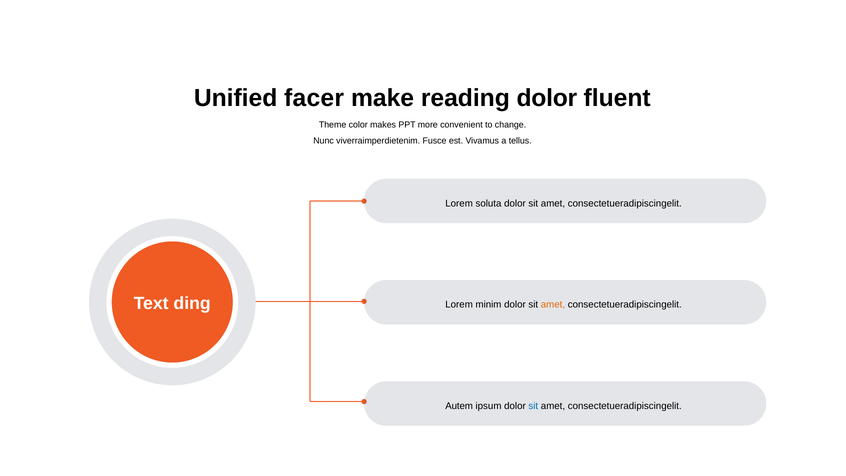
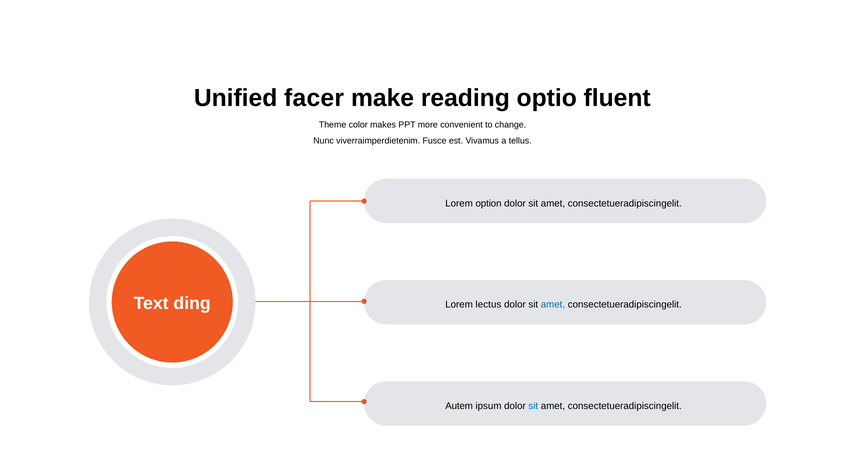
reading dolor: dolor -> optio (547, 98)
soluta: soluta -> option (489, 203)
minim: minim -> lectus (488, 305)
amet colour: orange -> blue (553, 305)
